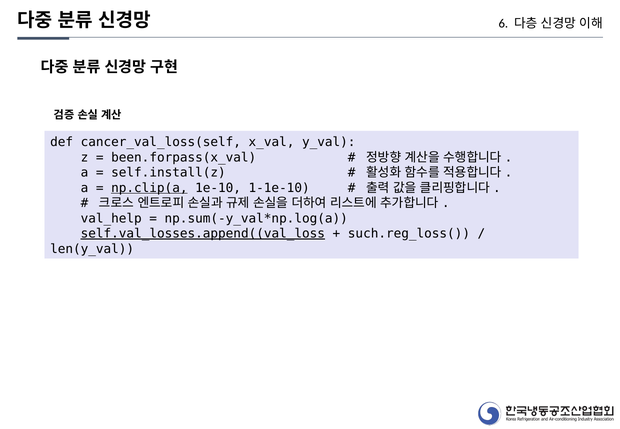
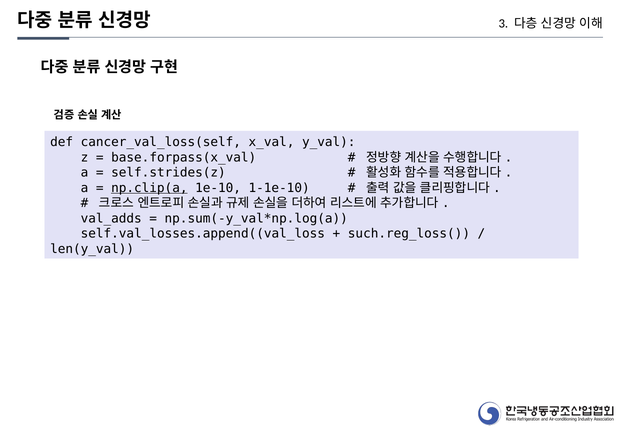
6: 6 -> 3 (503, 23)
been.forpass(x_val: been.forpass(x_val -> base.forpass(x_val (184, 157)
self.install(z: self.install(z -> self.strides(z (168, 173)
val_help: val_help -> val_adds (111, 218)
self.val_losses.append((val_loss underline: present -> none (203, 234)
